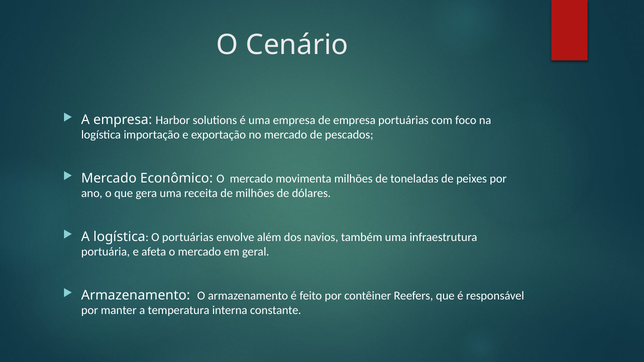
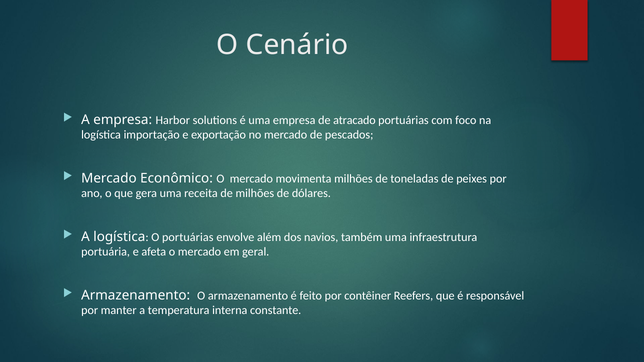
de empresa: empresa -> atracado (354, 120)
